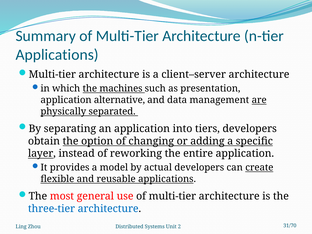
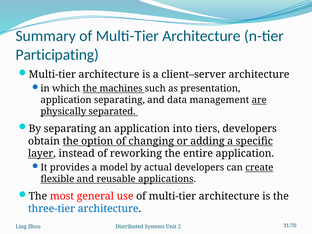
Applications: Applications -> Participating (57, 55)
application alternative: alternative -> separating (119, 100)
